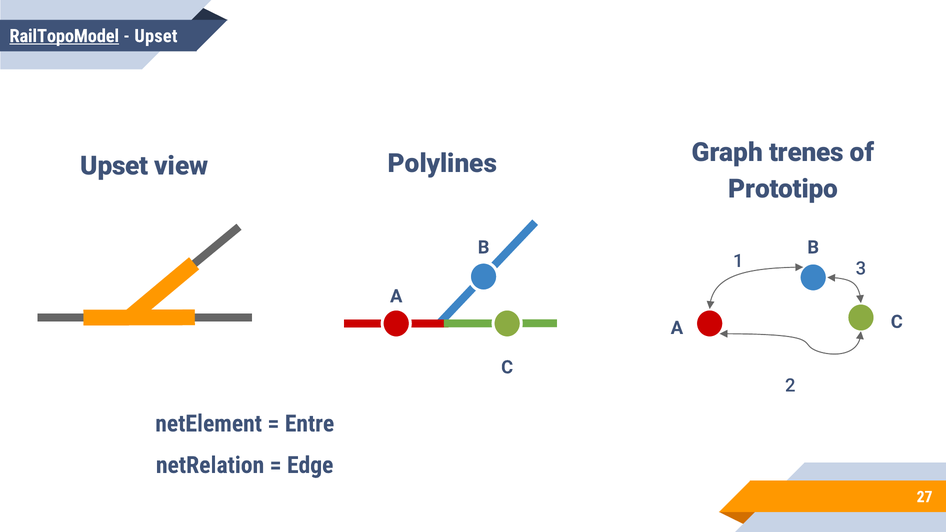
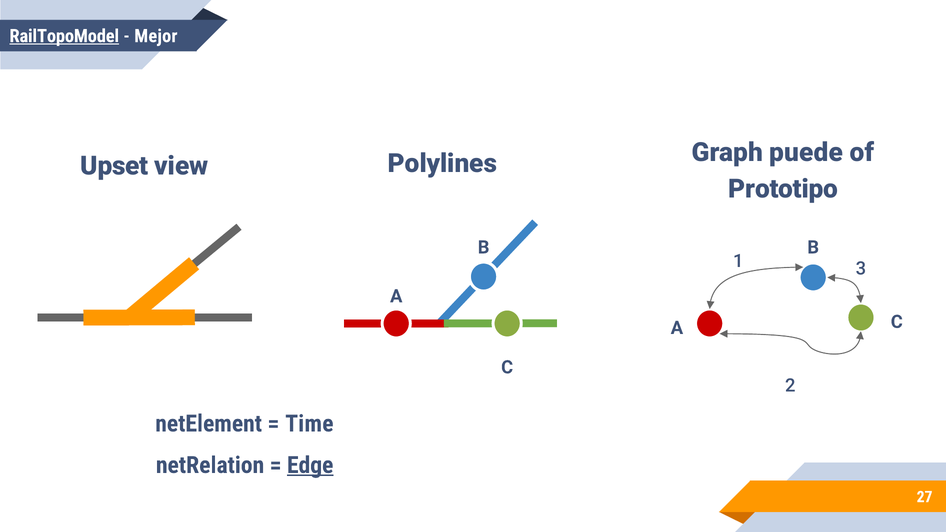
Upset: Upset -> Mejor (156, 36)
trenes: trenes -> puede (806, 153)
Entre: Entre -> Time (309, 424)
Edge underline: none -> present (310, 465)
